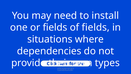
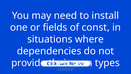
of fields: fields -> const (96, 27)
